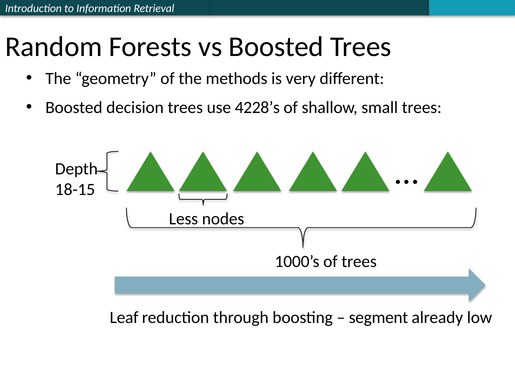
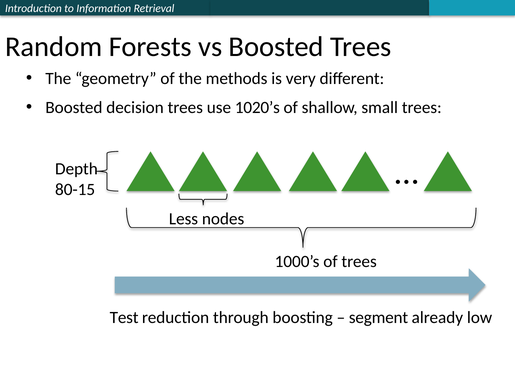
4228’s: 4228’s -> 1020’s (257, 108)
18-15: 18-15 -> 80-15 (75, 190)
Leaf: Leaf -> Test (124, 318)
